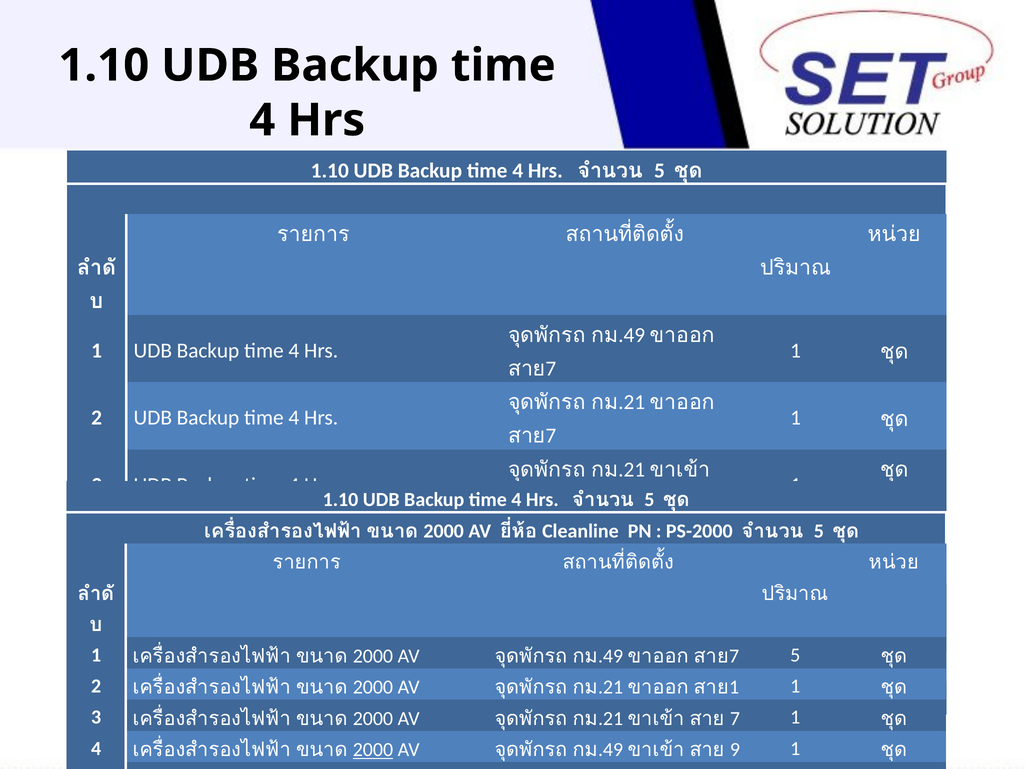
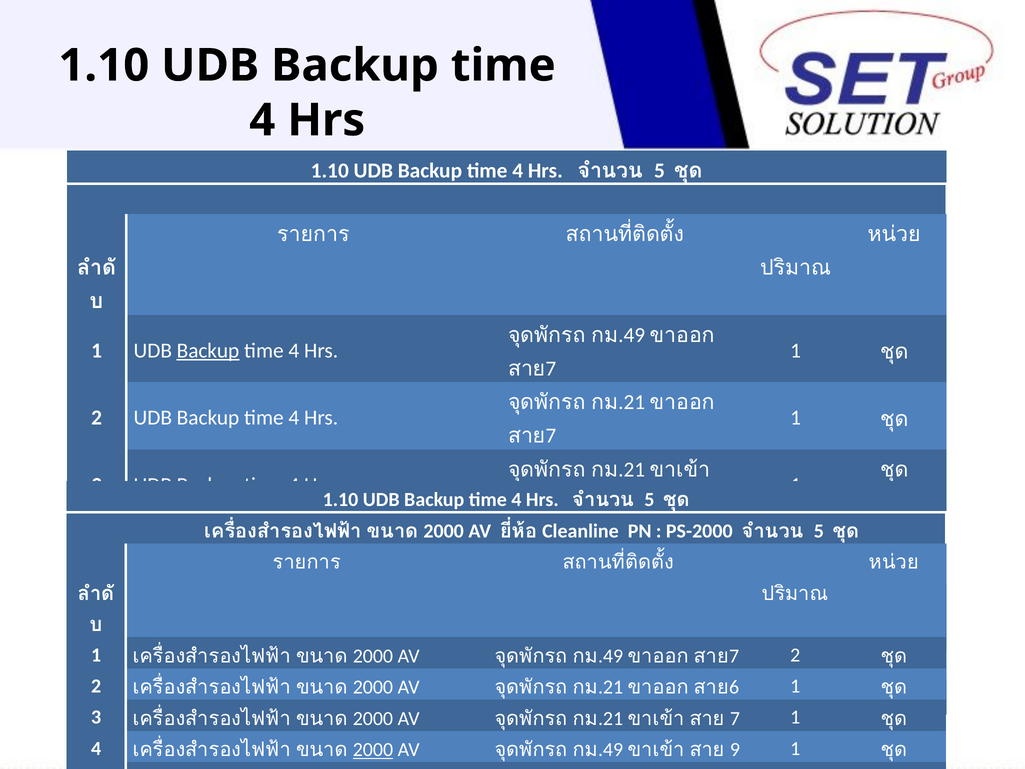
Backup underline: none -> present (208, 351)
7 5: 5 -> 2 (795, 655)
1: 1 -> 6 (734, 687)
